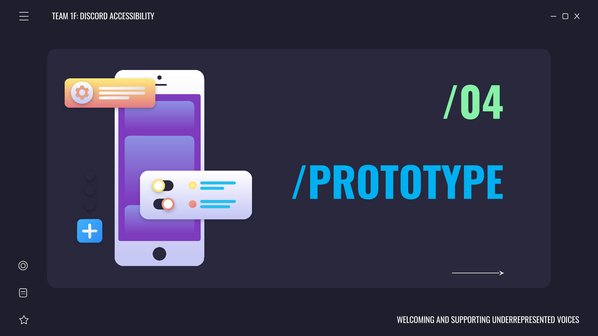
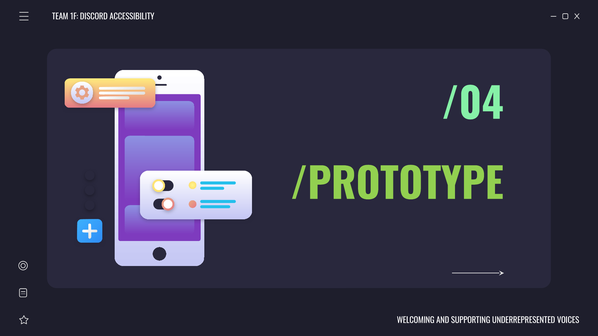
/PROTOTYPE colour: light blue -> light green (397, 185)
